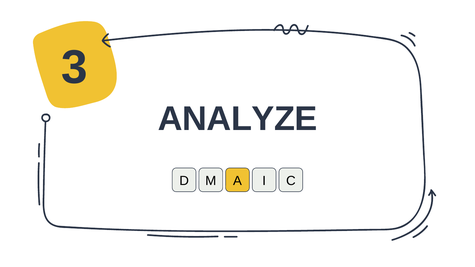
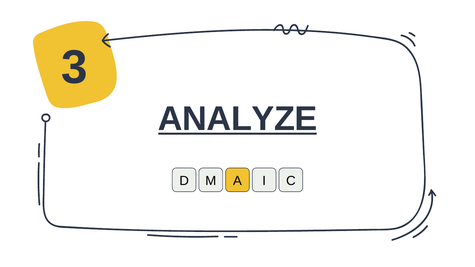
ANALYZE underline: none -> present (238, 119)
